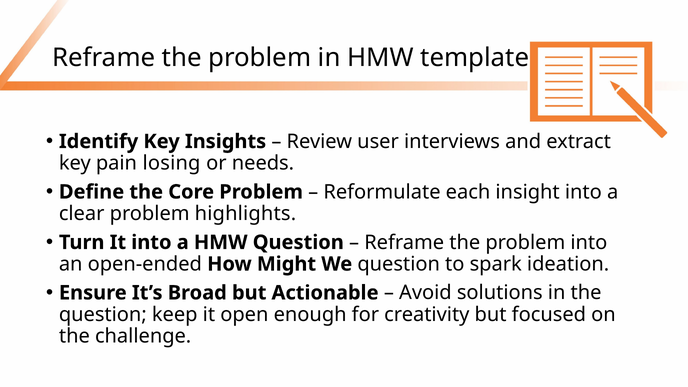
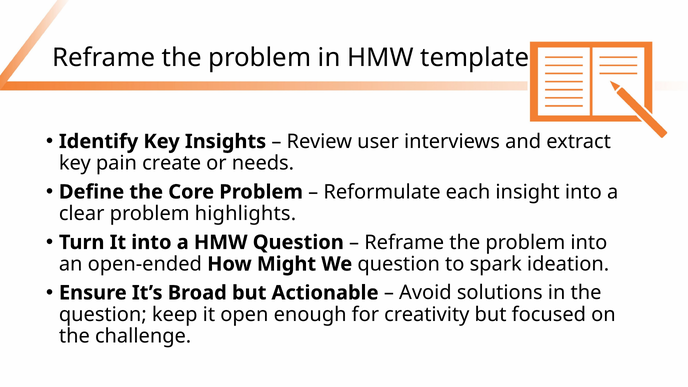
losing: losing -> create (172, 163)
